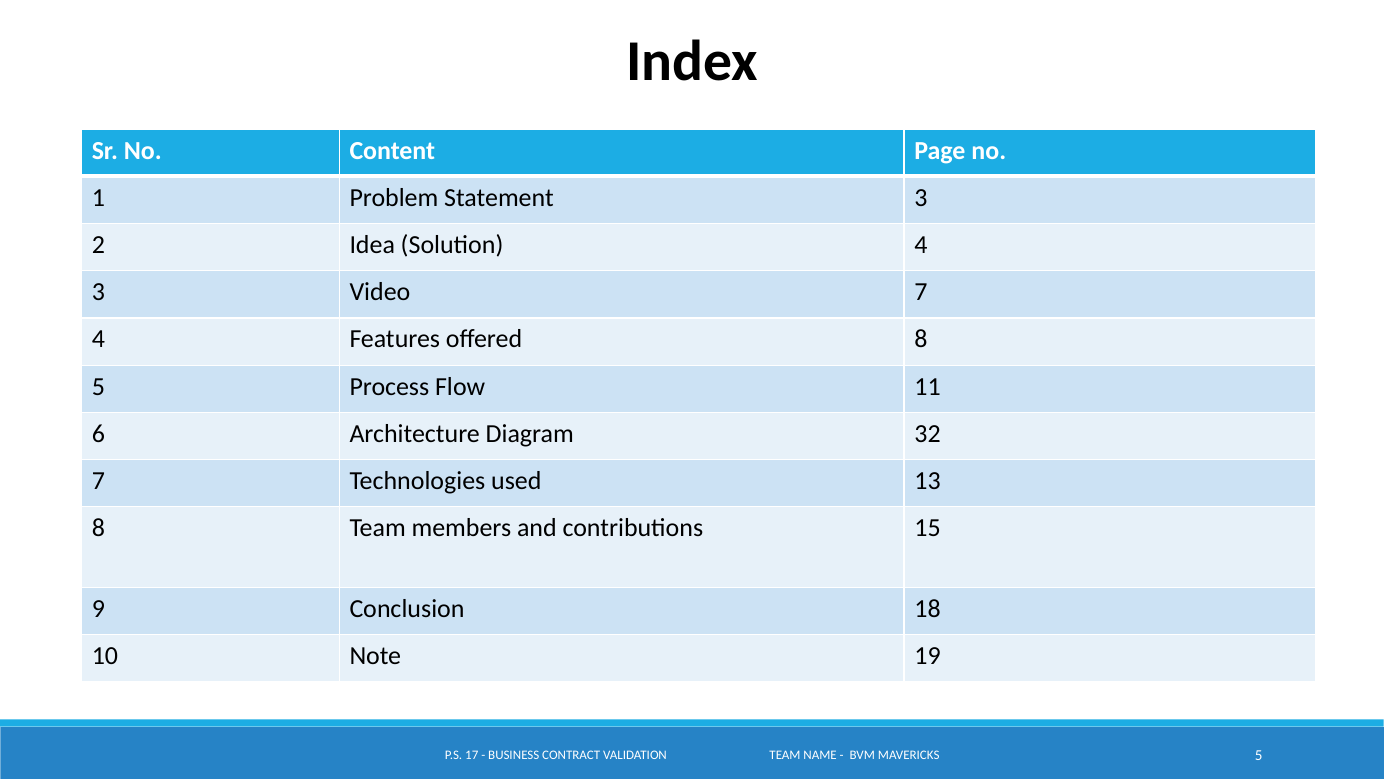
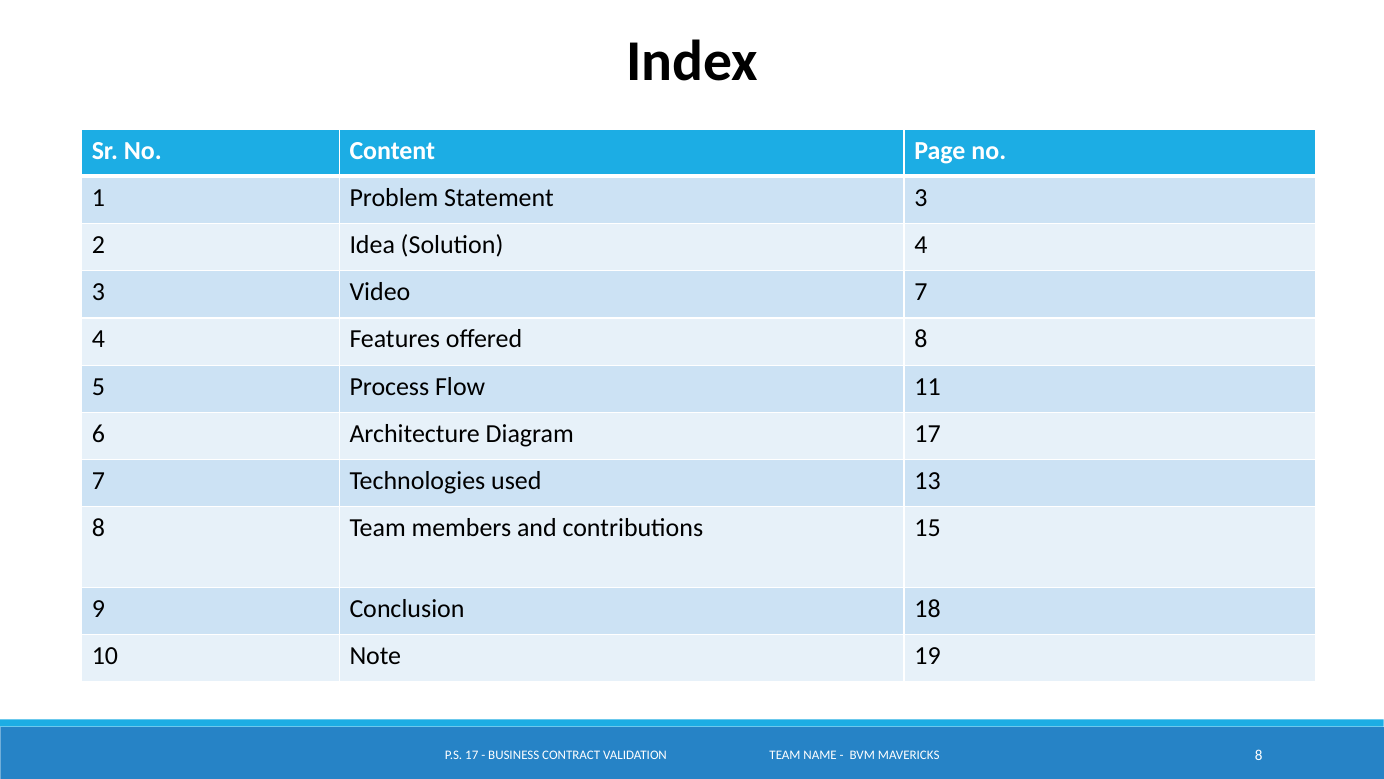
Diagram 32: 32 -> 17 (928, 433)
MAVERICKS 5: 5 -> 8 (1259, 755)
